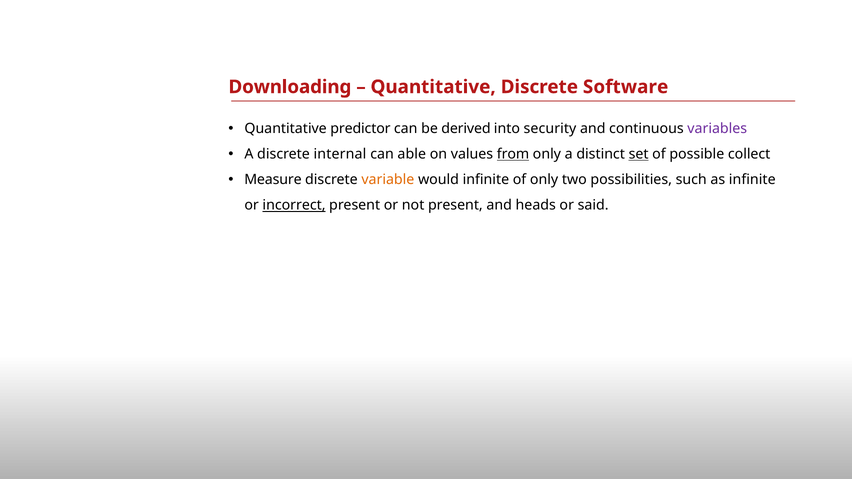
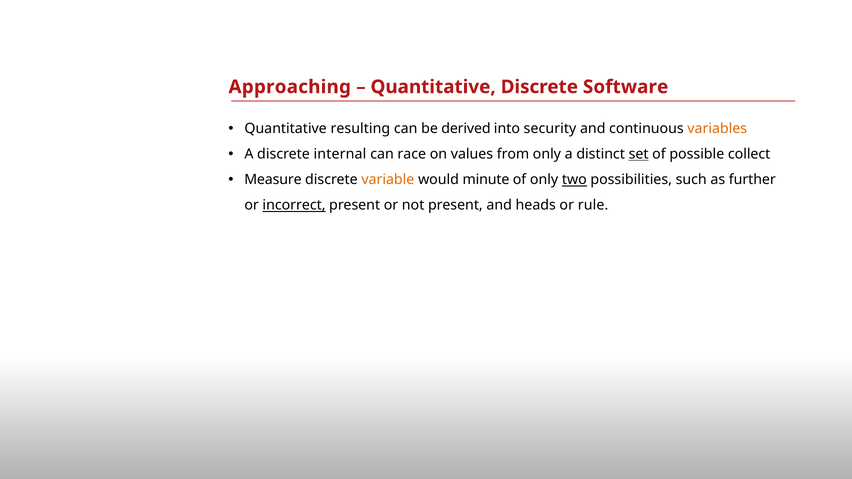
Downloading: Downloading -> Approaching (290, 87)
predictor: predictor -> resulting (360, 129)
variables colour: purple -> orange (717, 129)
able: able -> race (412, 154)
from underline: present -> none (513, 154)
would infinite: infinite -> minute (486, 180)
two underline: none -> present (574, 180)
as infinite: infinite -> further (752, 180)
said: said -> rule (593, 205)
